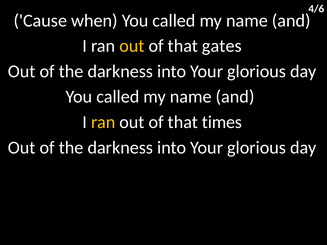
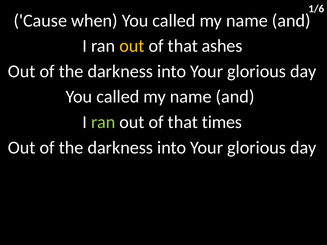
4/6: 4/6 -> 1/6 (316, 9)
gates: gates -> ashes (222, 46)
ran colour: yellow -> light green (103, 122)
